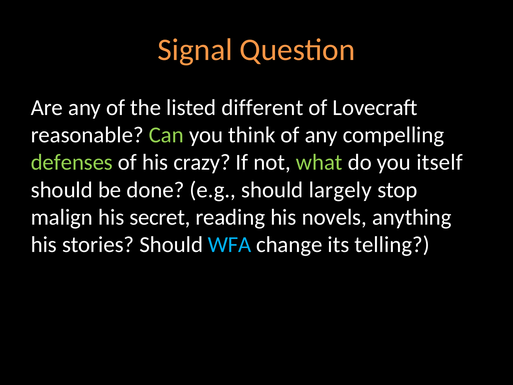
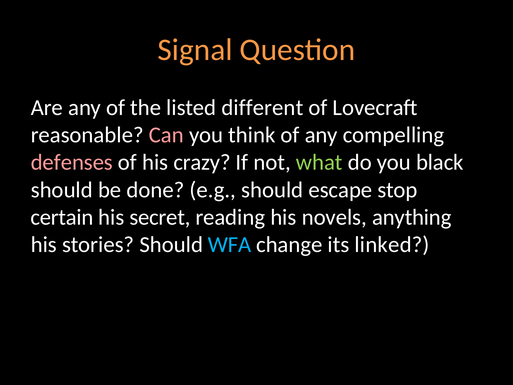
Can colour: light green -> pink (166, 135)
defenses colour: light green -> pink (72, 162)
itself: itself -> black (440, 162)
largely: largely -> escape (340, 190)
malign: malign -> certain (62, 217)
telling: telling -> linked (392, 244)
